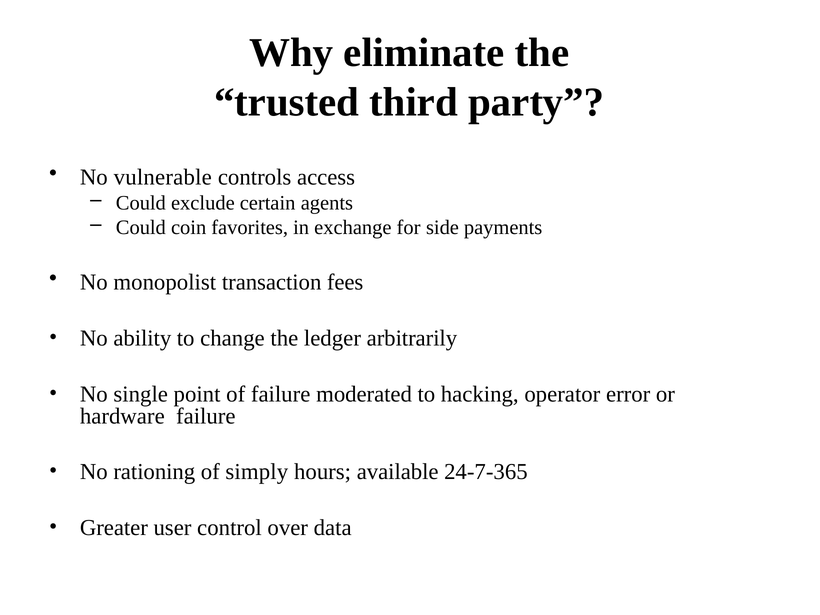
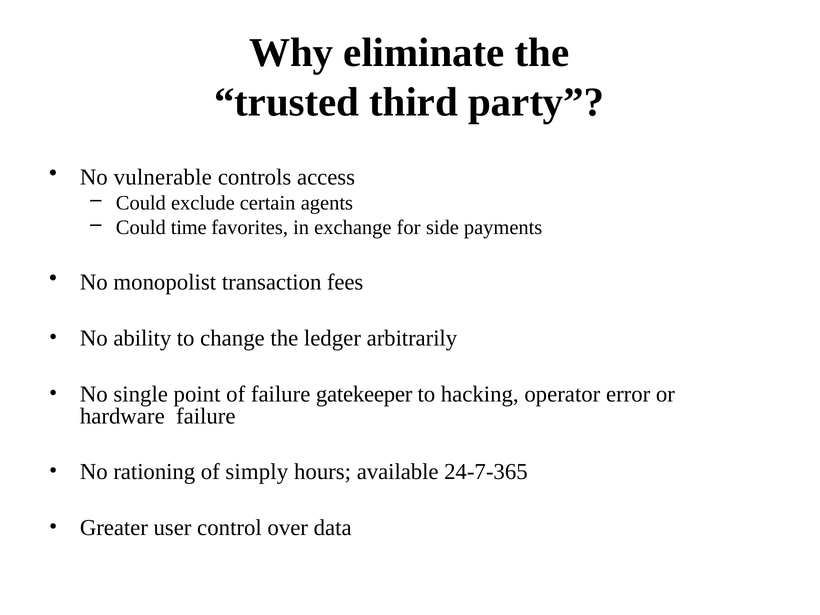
coin: coin -> time (189, 228)
moderated: moderated -> gatekeeper (364, 394)
